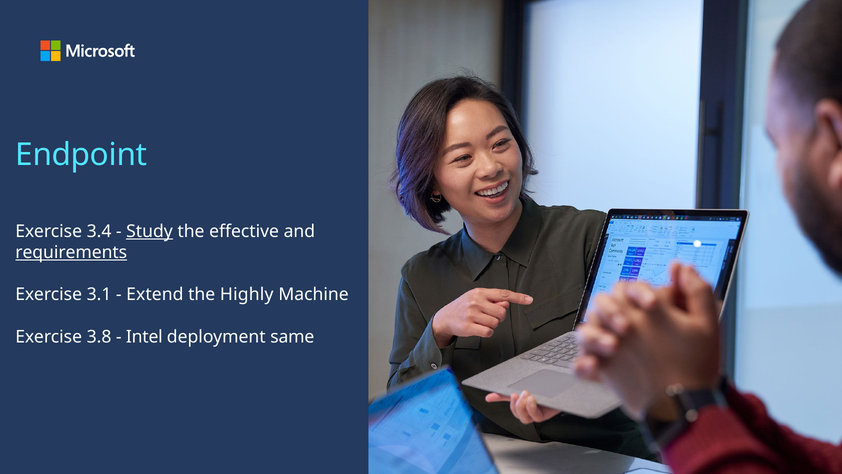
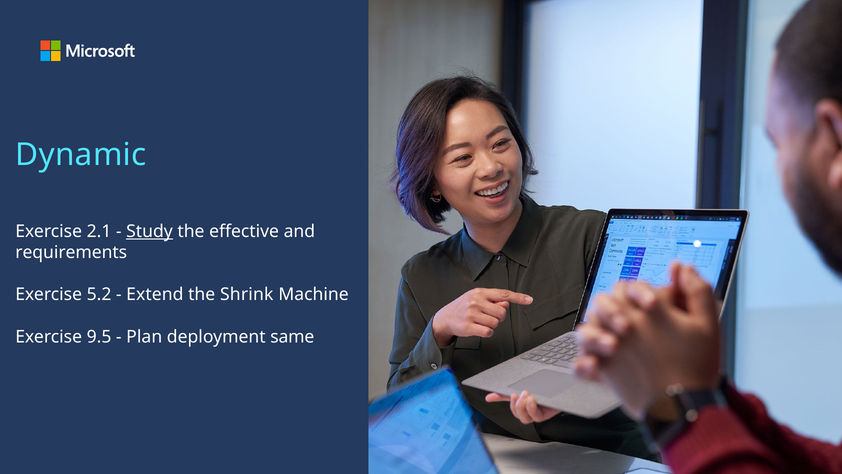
Endpoint: Endpoint -> Dynamic (81, 155)
3.4: 3.4 -> 2.1 (99, 231)
requirements underline: present -> none (71, 252)
3.1: 3.1 -> 5.2 (99, 294)
Highly: Highly -> Shrink (247, 294)
3.8: 3.8 -> 9.5 (99, 337)
Intel: Intel -> Plan (144, 337)
